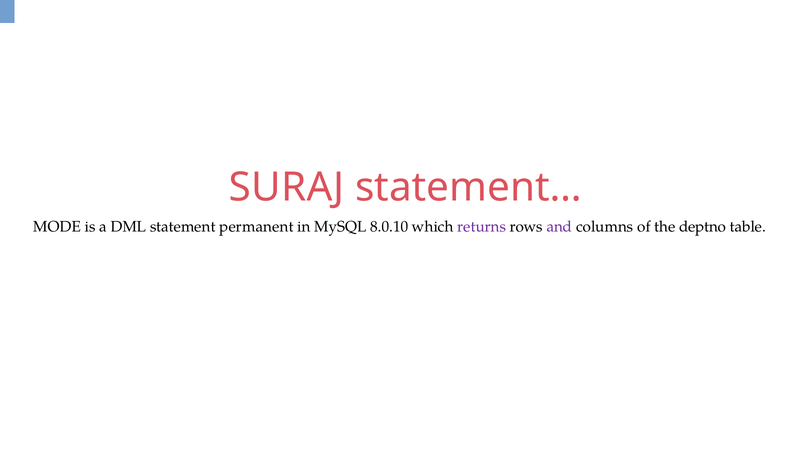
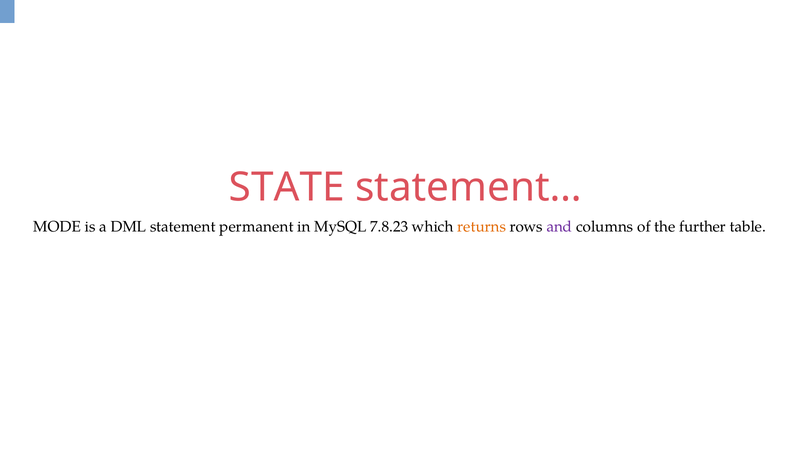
SURAJ: SURAJ -> STATE (287, 187)
8.0.10: 8.0.10 -> 7.8.23 (389, 227)
returns colour: purple -> orange (482, 227)
deptno: deptno -> further (703, 227)
